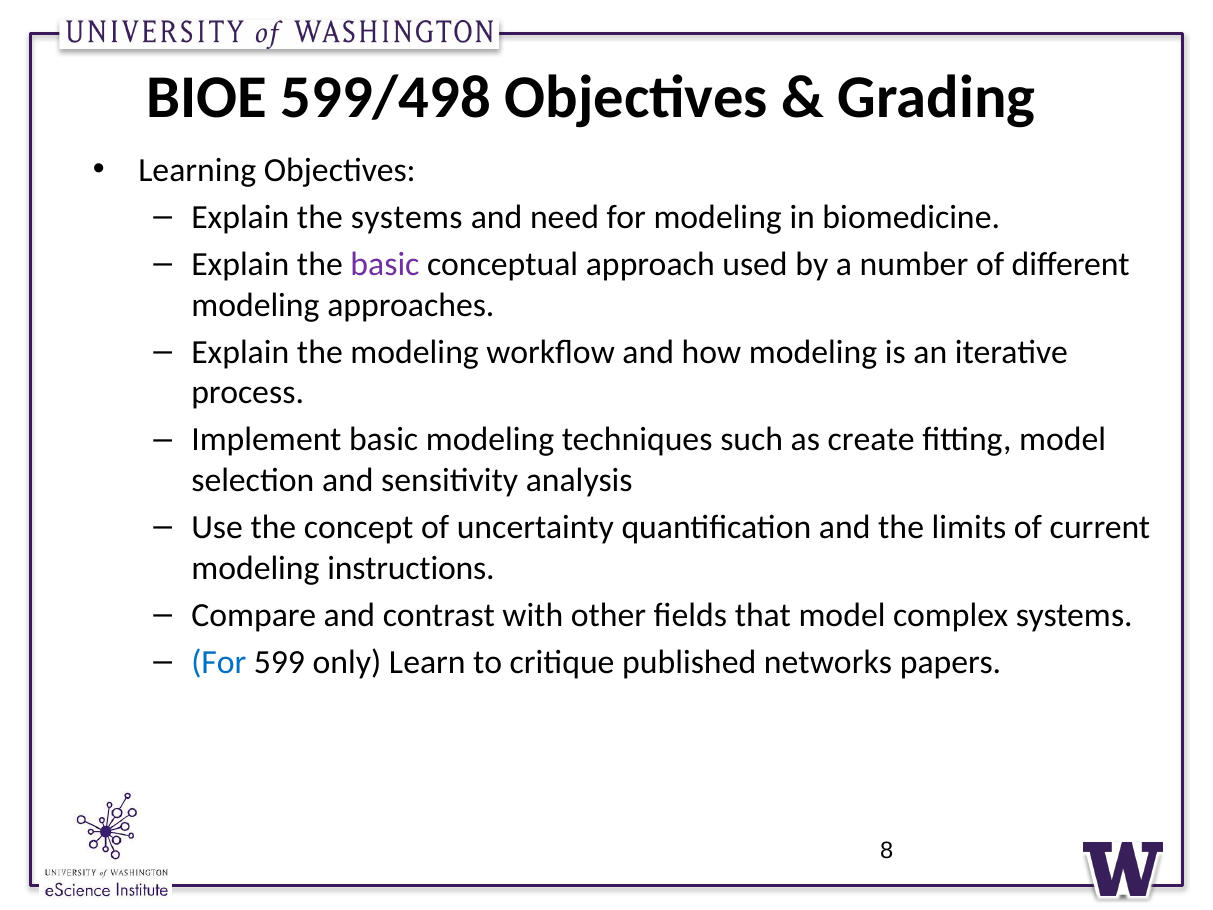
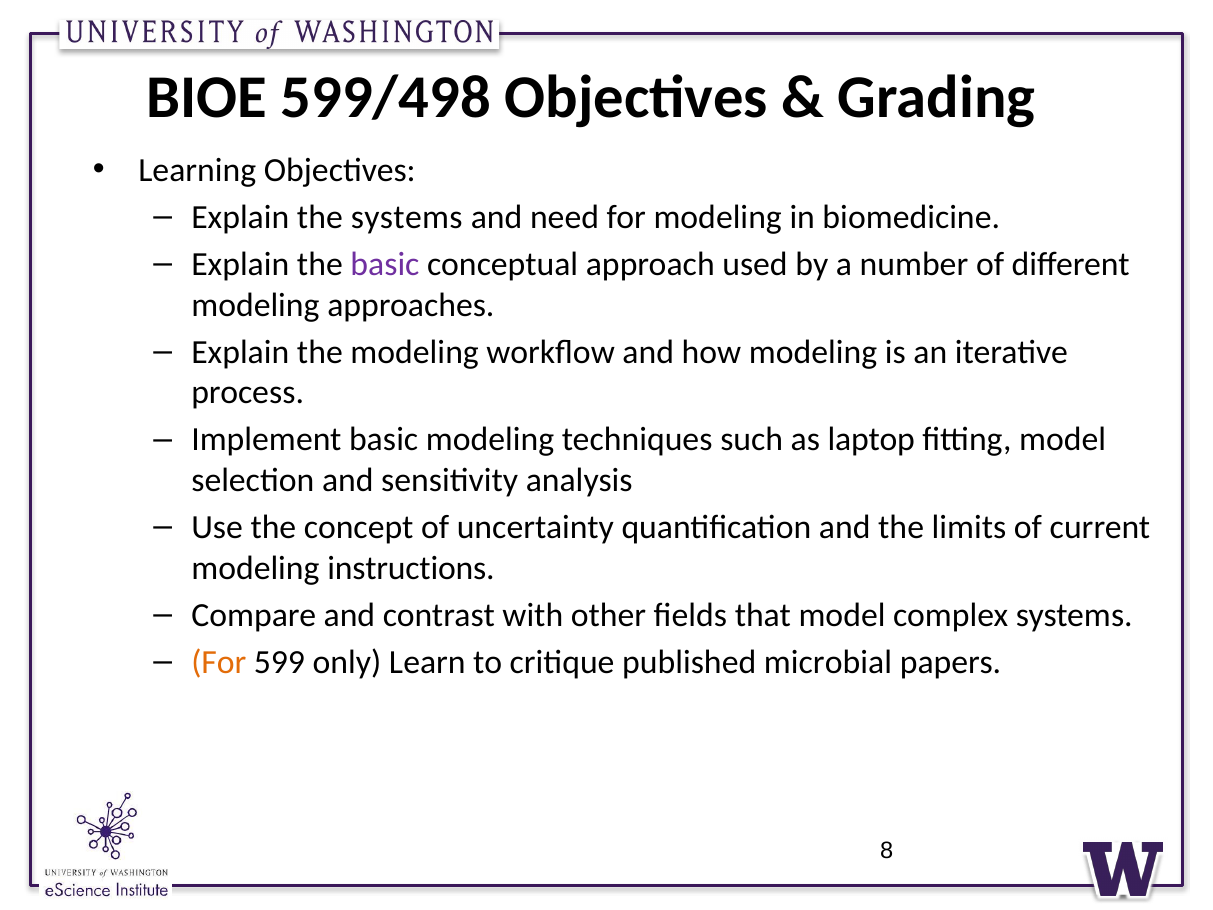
create: create -> laptop (871, 440)
For colour: blue -> orange (219, 662)
networks: networks -> microbial (828, 662)
